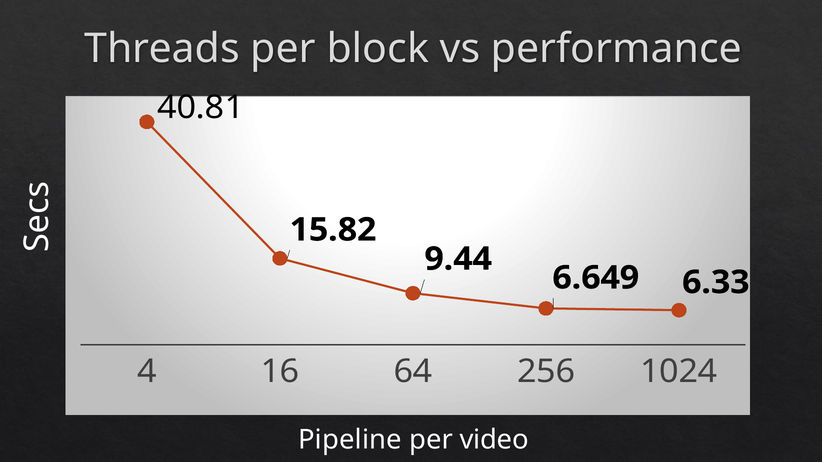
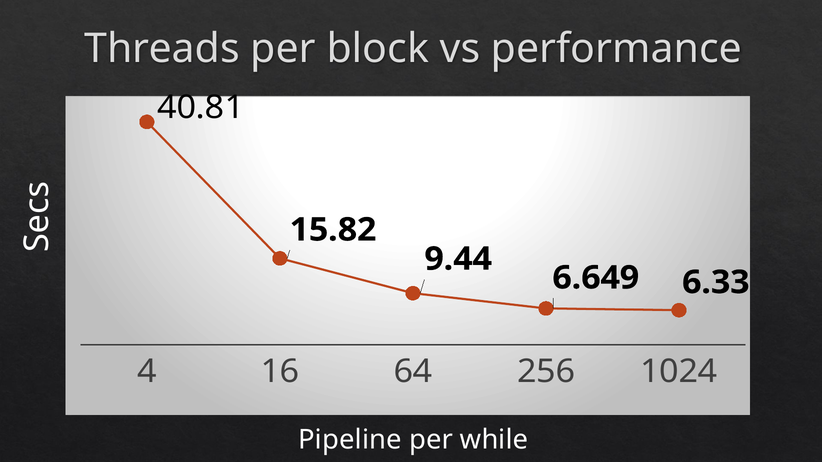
video: video -> while (494, 440)
